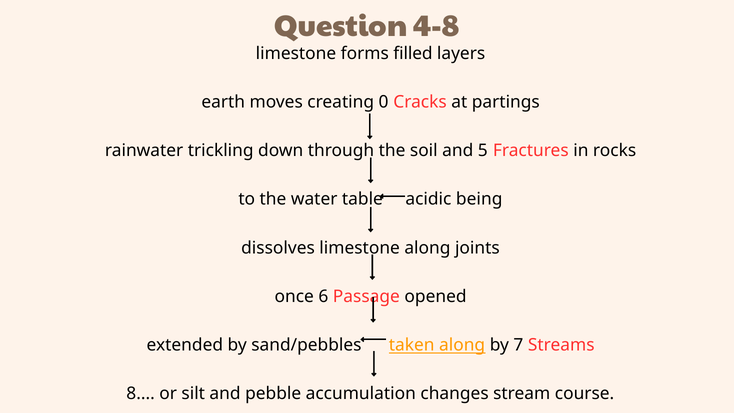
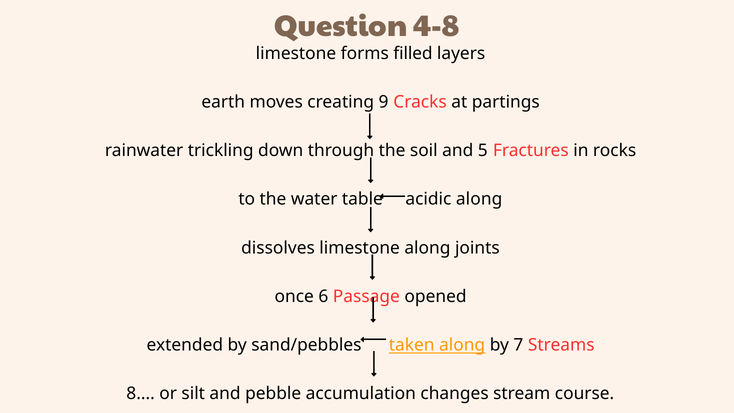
0: 0 -> 9 (384, 102)
acidic being: being -> along (479, 199)
